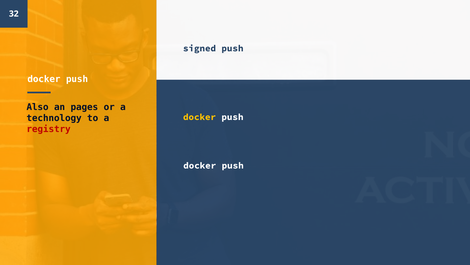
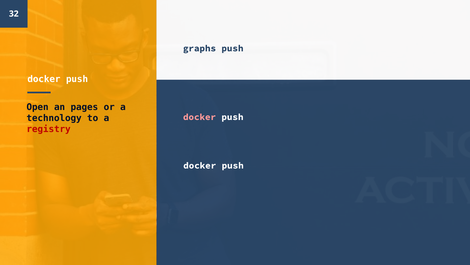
signed: signed -> graphs (199, 48)
Also: Also -> Open (38, 107)
docker colour: yellow -> pink (199, 117)
